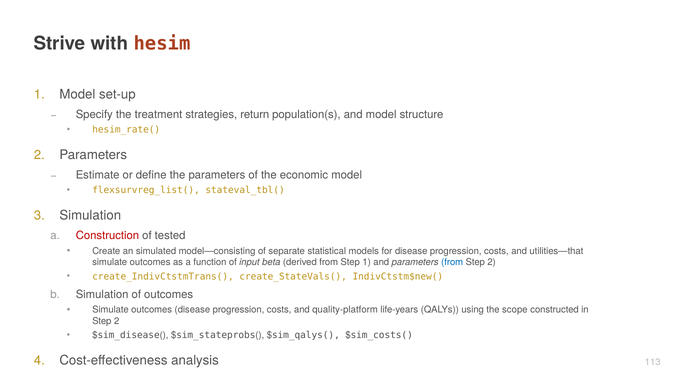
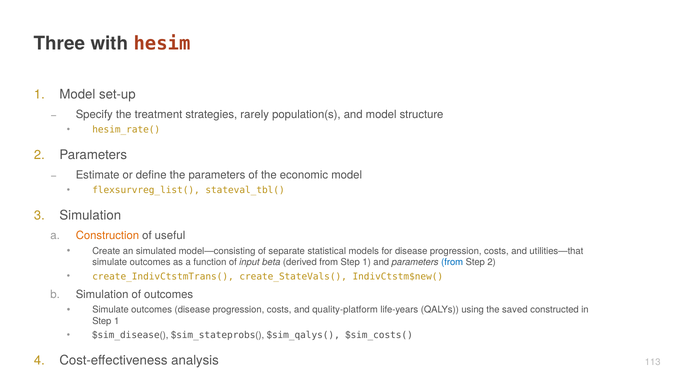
Strive: Strive -> Three (60, 44)
return: return -> rarely (255, 115)
Construction colour: red -> orange (107, 236)
tested: tested -> useful (170, 236)
scope: scope -> saved (515, 310)
2: 2 -> 1 (117, 321)
